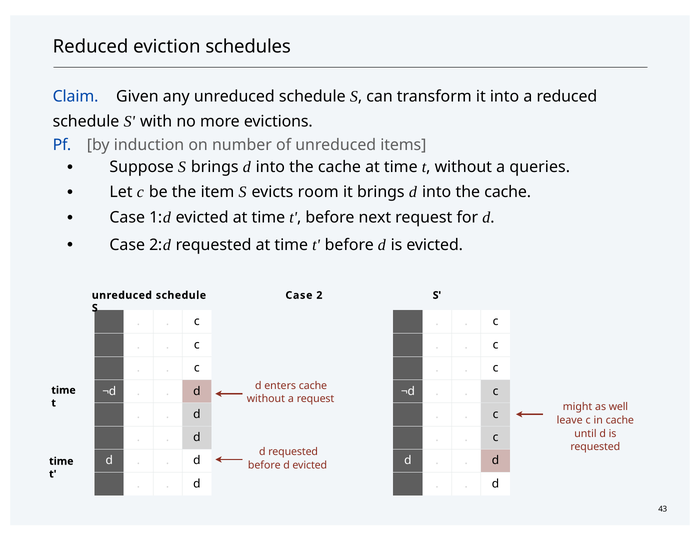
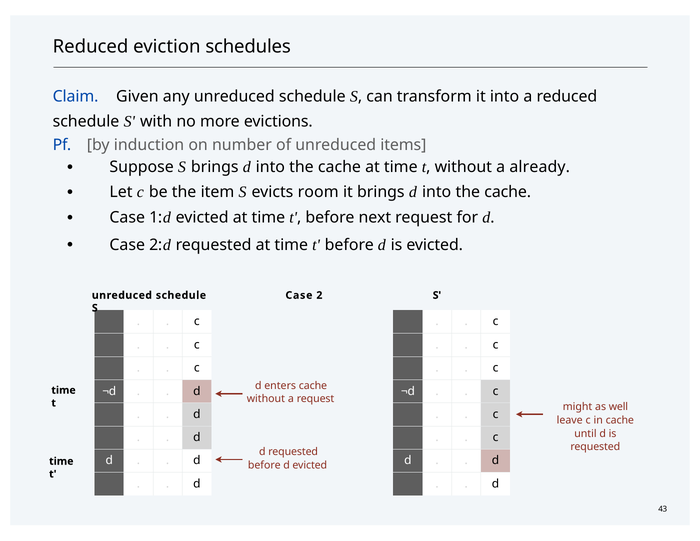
queries: queries -> already (540, 167)
